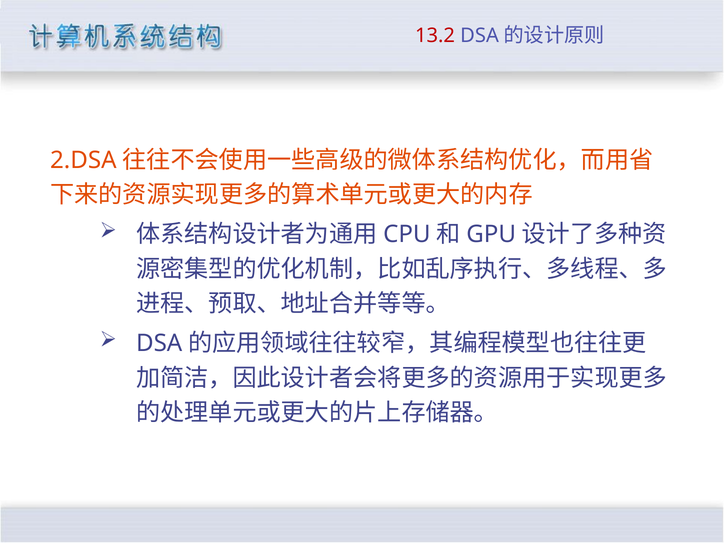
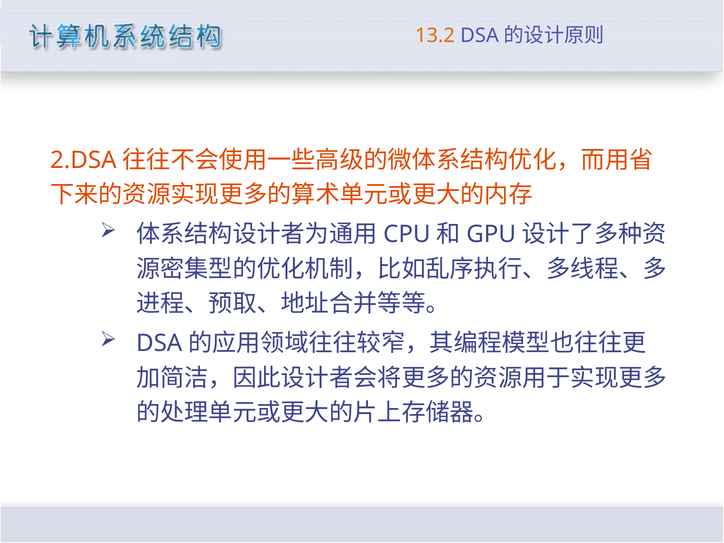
13.2 colour: red -> orange (435, 35)
